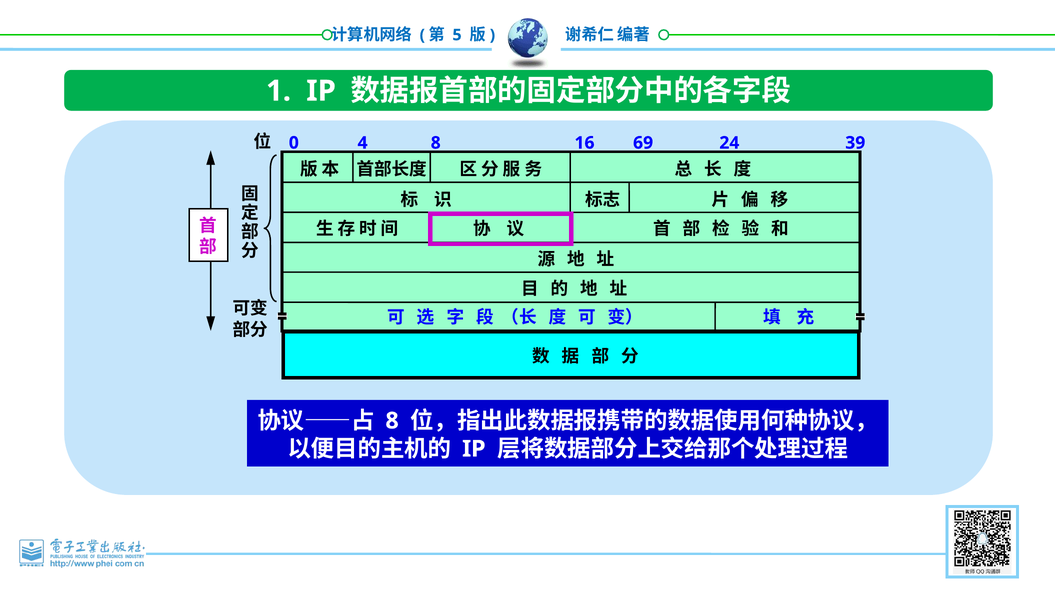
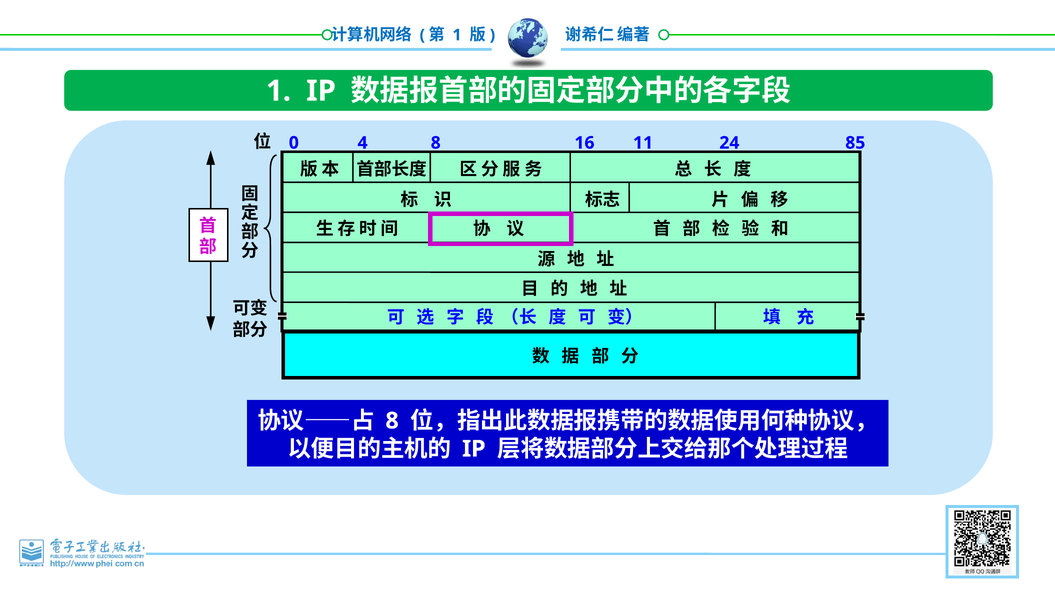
5: 5 -> 1 (457, 35)
69: 69 -> 11 (643, 143)
39: 39 -> 85 (855, 143)
